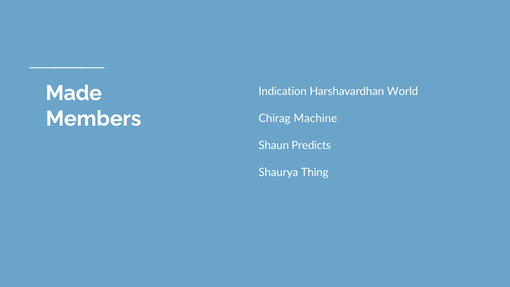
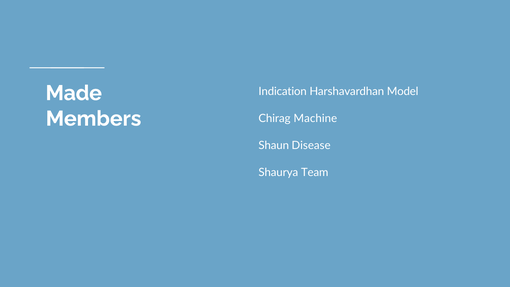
World: World -> Model (403, 91)
Predicts: Predicts -> Disease (311, 145)
Thing: Thing -> Team (315, 172)
